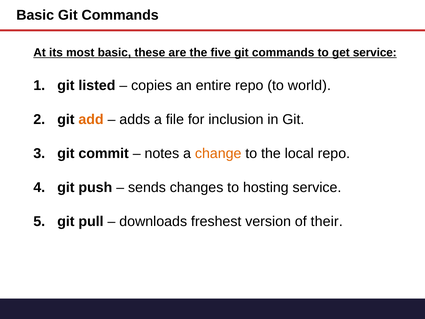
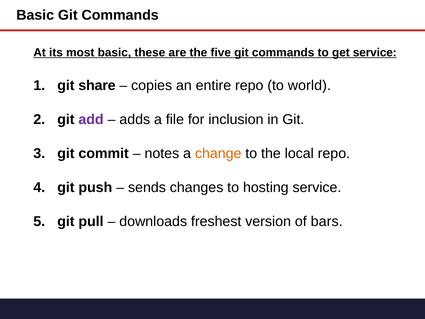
listed: listed -> share (97, 85)
add colour: orange -> purple (91, 119)
their: their -> bars (327, 221)
